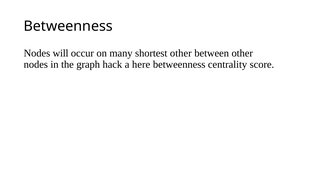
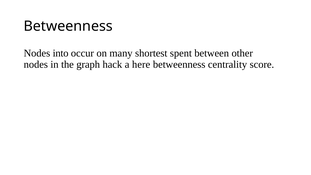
will: will -> into (61, 53)
shortest other: other -> spent (181, 53)
